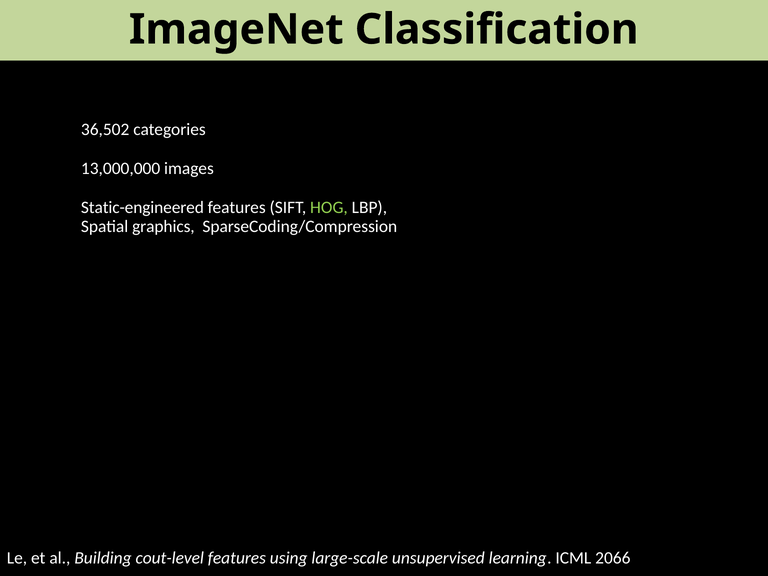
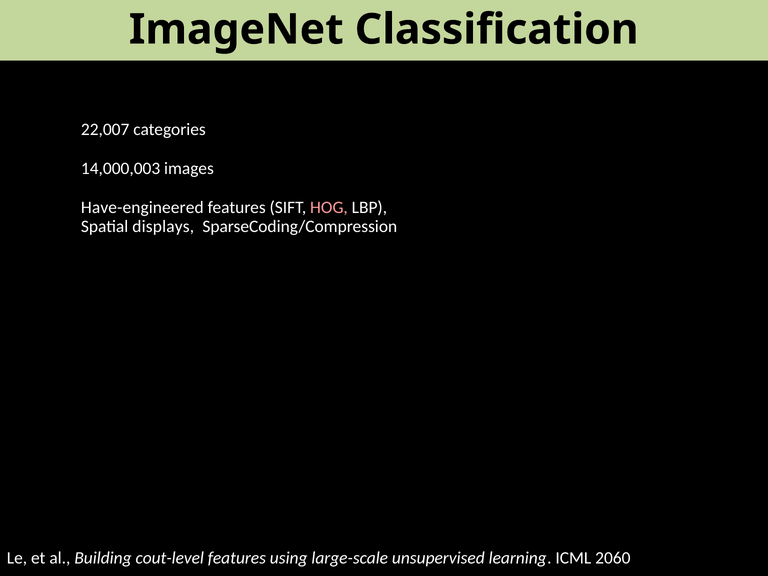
36,502: 36,502 -> 22,007 (105, 130)
13,000,000: 13,000,000 -> 14,000,003 (121, 168)
Static-engineered: Static-engineered -> Have-engineered (142, 207)
HOG colour: light green -> pink (329, 207)
graphics: graphics -> displays (163, 227)
2066: 2066 -> 2060 (613, 558)
